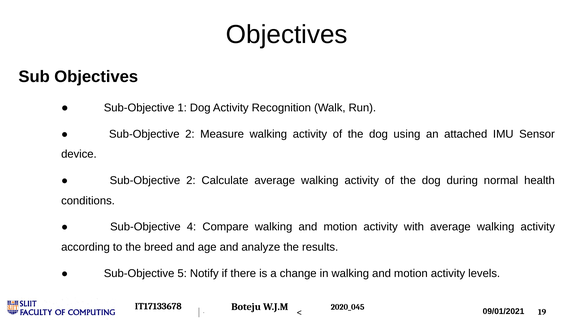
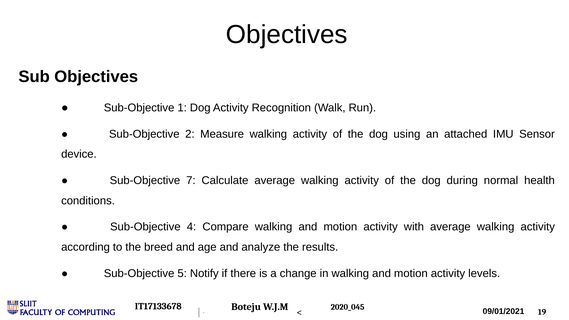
2: 2 -> 7 (191, 180)
